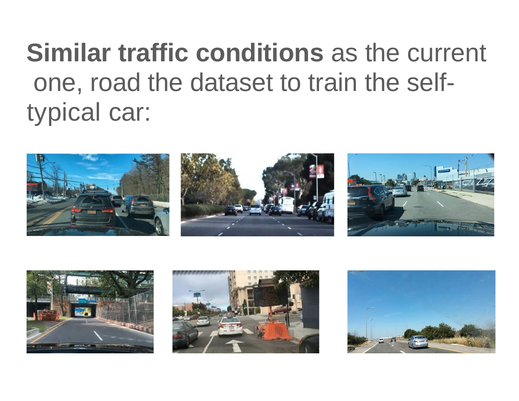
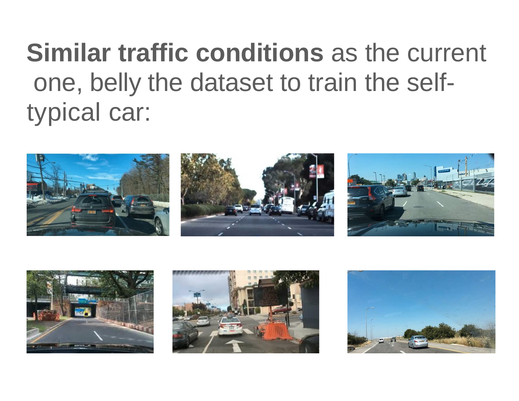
road: road -> belly (116, 83)
